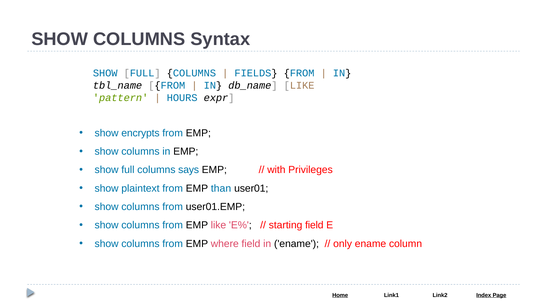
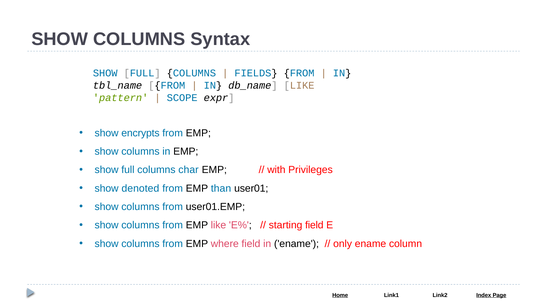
HOURS: HOURS -> SCOPE (182, 98)
says: says -> char (189, 170)
plaintext: plaintext -> denoted (140, 189)
